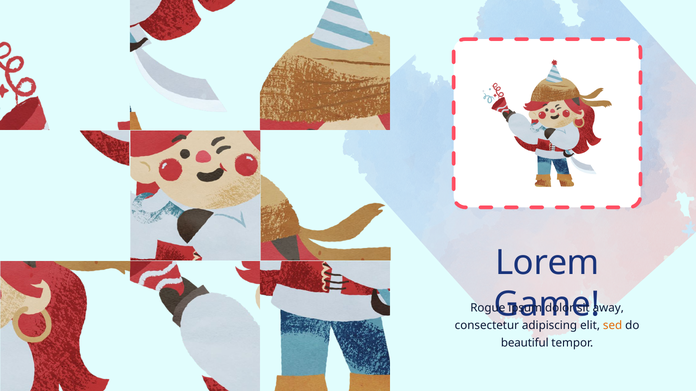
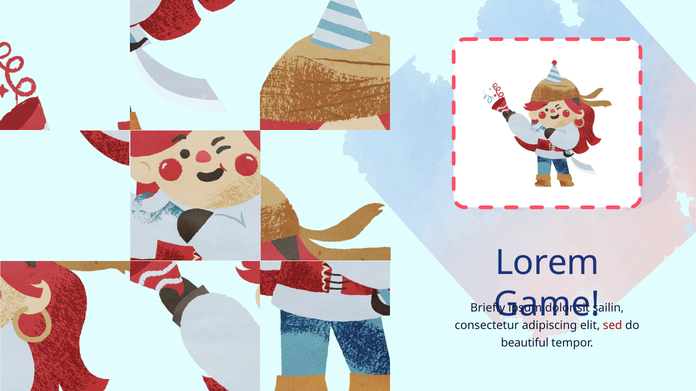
Rogue: Rogue -> Briefly (488, 308)
away: away -> sailin (608, 308)
sed colour: orange -> red (613, 326)
